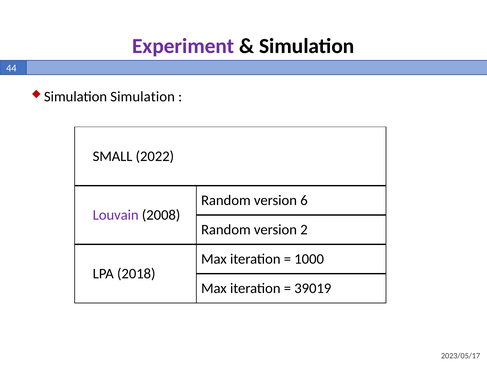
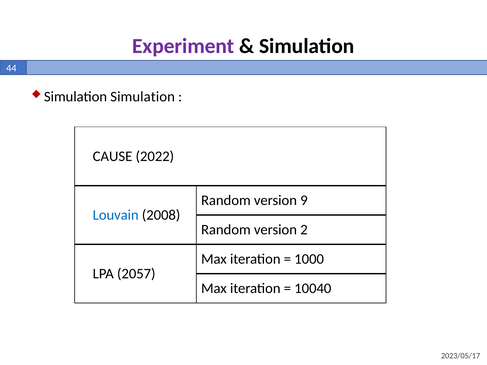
SMALL: SMALL -> CAUSE (113, 156)
6: 6 -> 9 (304, 201)
Louvain colour: purple -> blue (116, 215)
2018: 2018 -> 2057 (136, 274)
39019: 39019 -> 10040 (313, 289)
